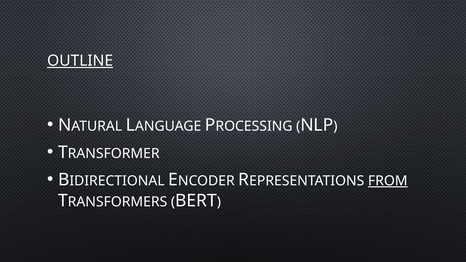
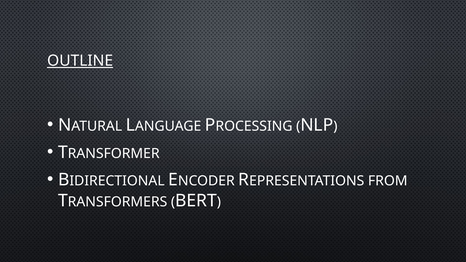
FROM underline: present -> none (388, 181)
